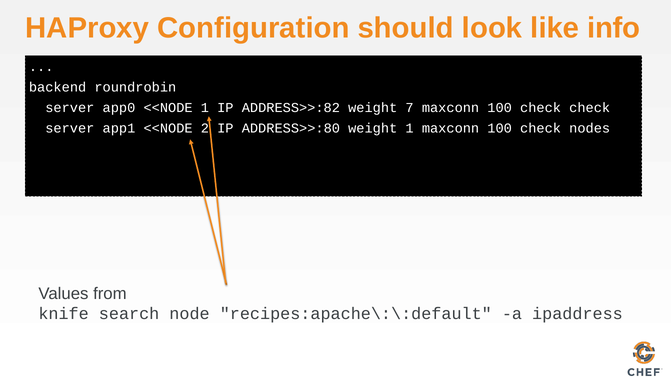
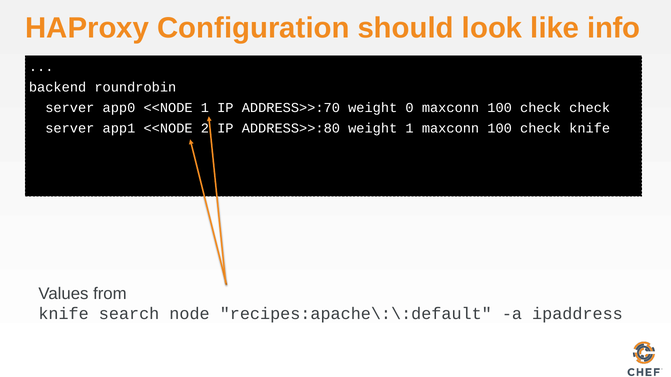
ADDRESS>>:82: ADDRESS>>:82 -> ADDRESS>>:70 (291, 108)
7: 7 -> 0 (410, 108)
check nodes: nodes -> knife (590, 128)
